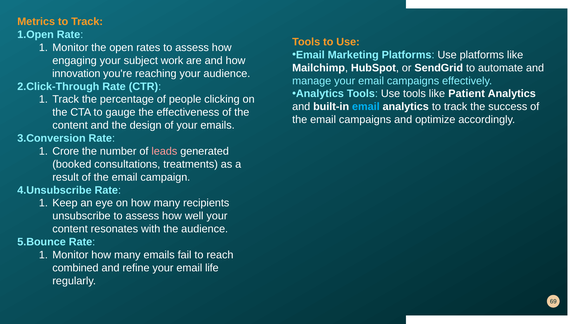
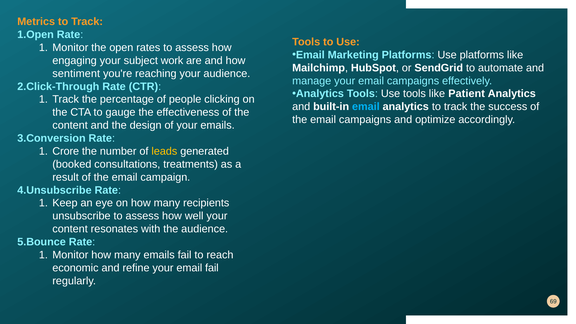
innovation: innovation -> sentiment (76, 73)
leads colour: pink -> yellow (164, 151)
combined: combined -> economic (75, 268)
email life: life -> fail (212, 268)
